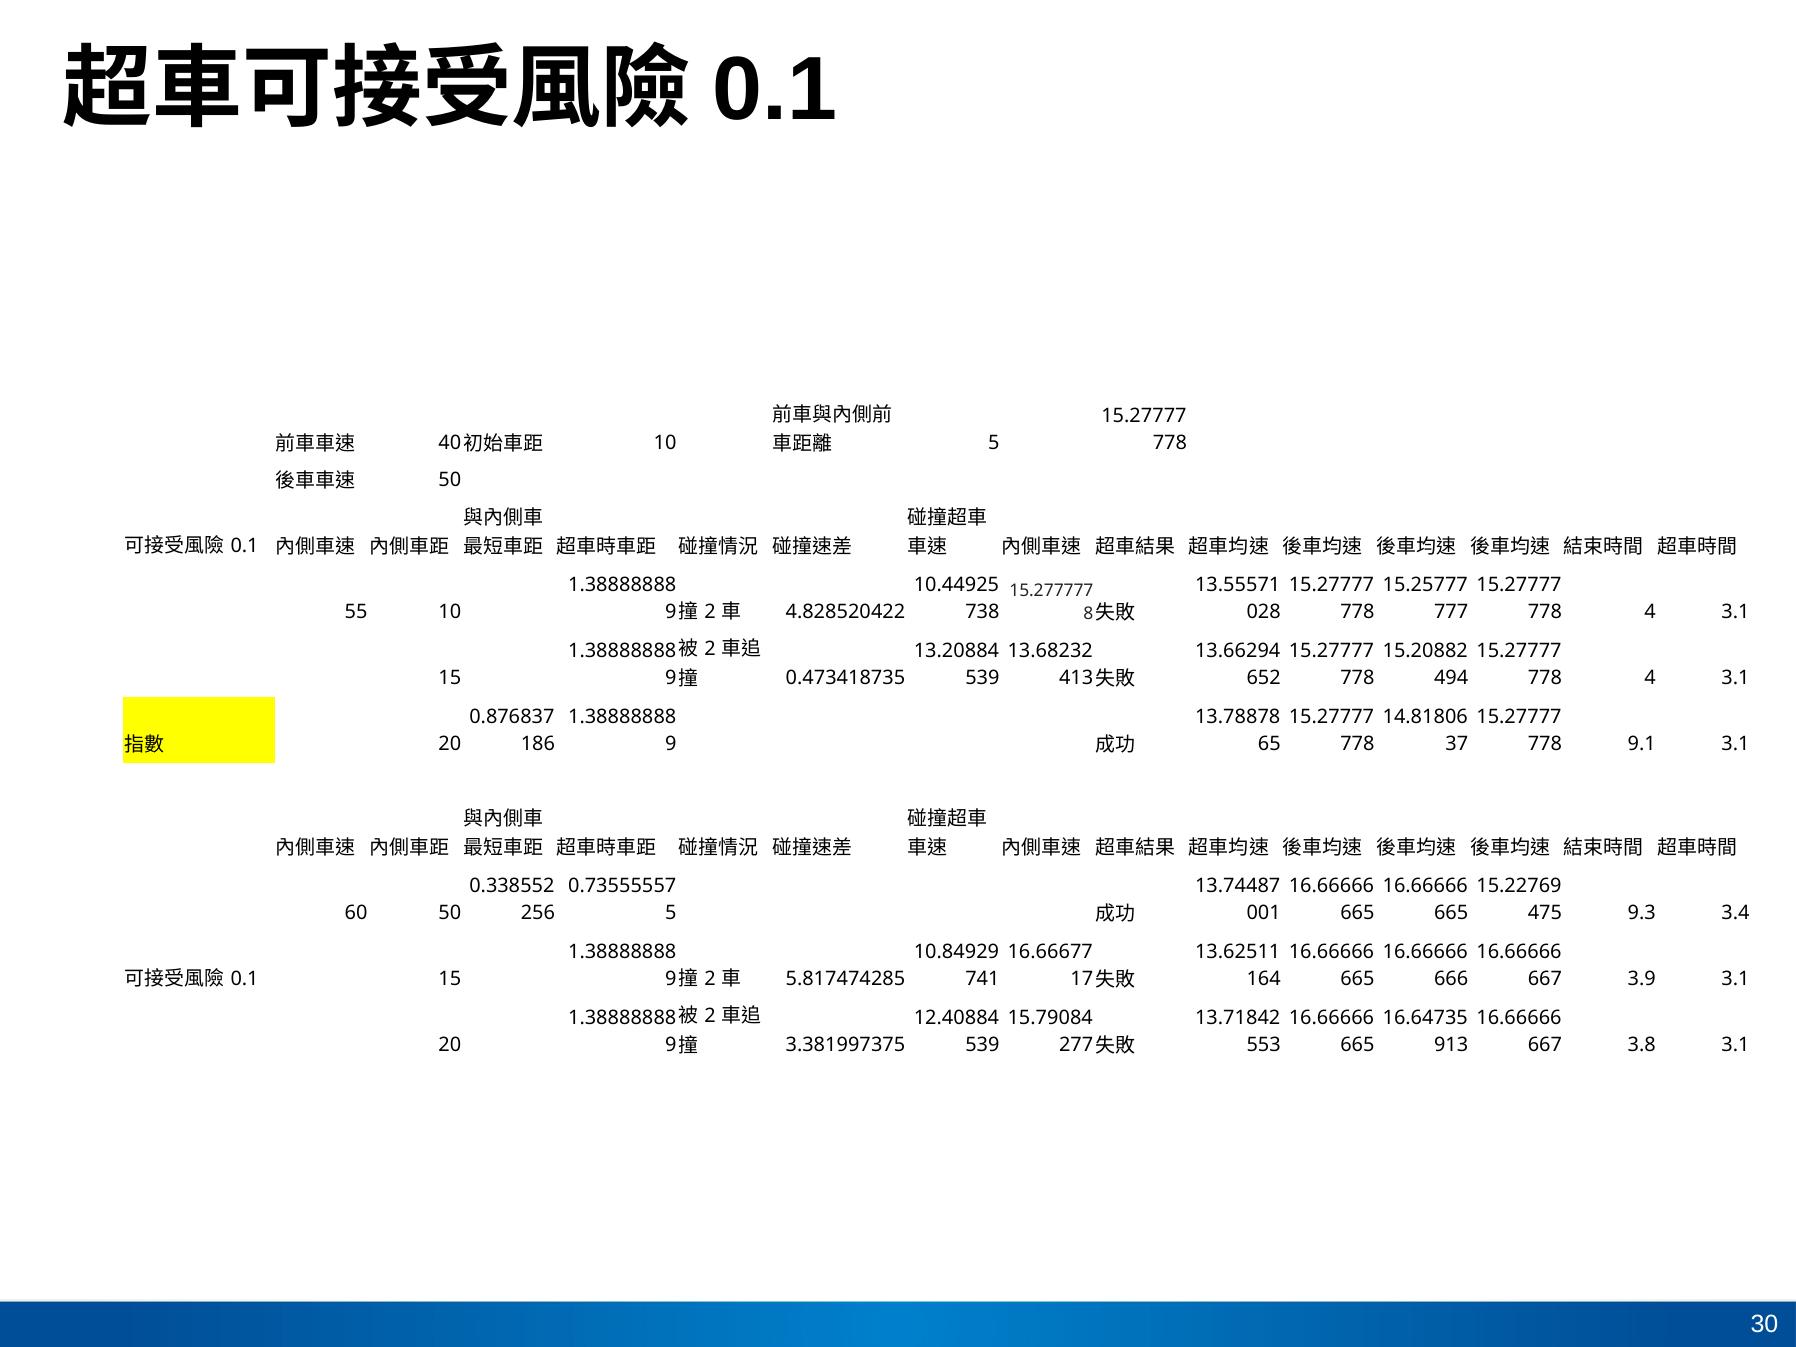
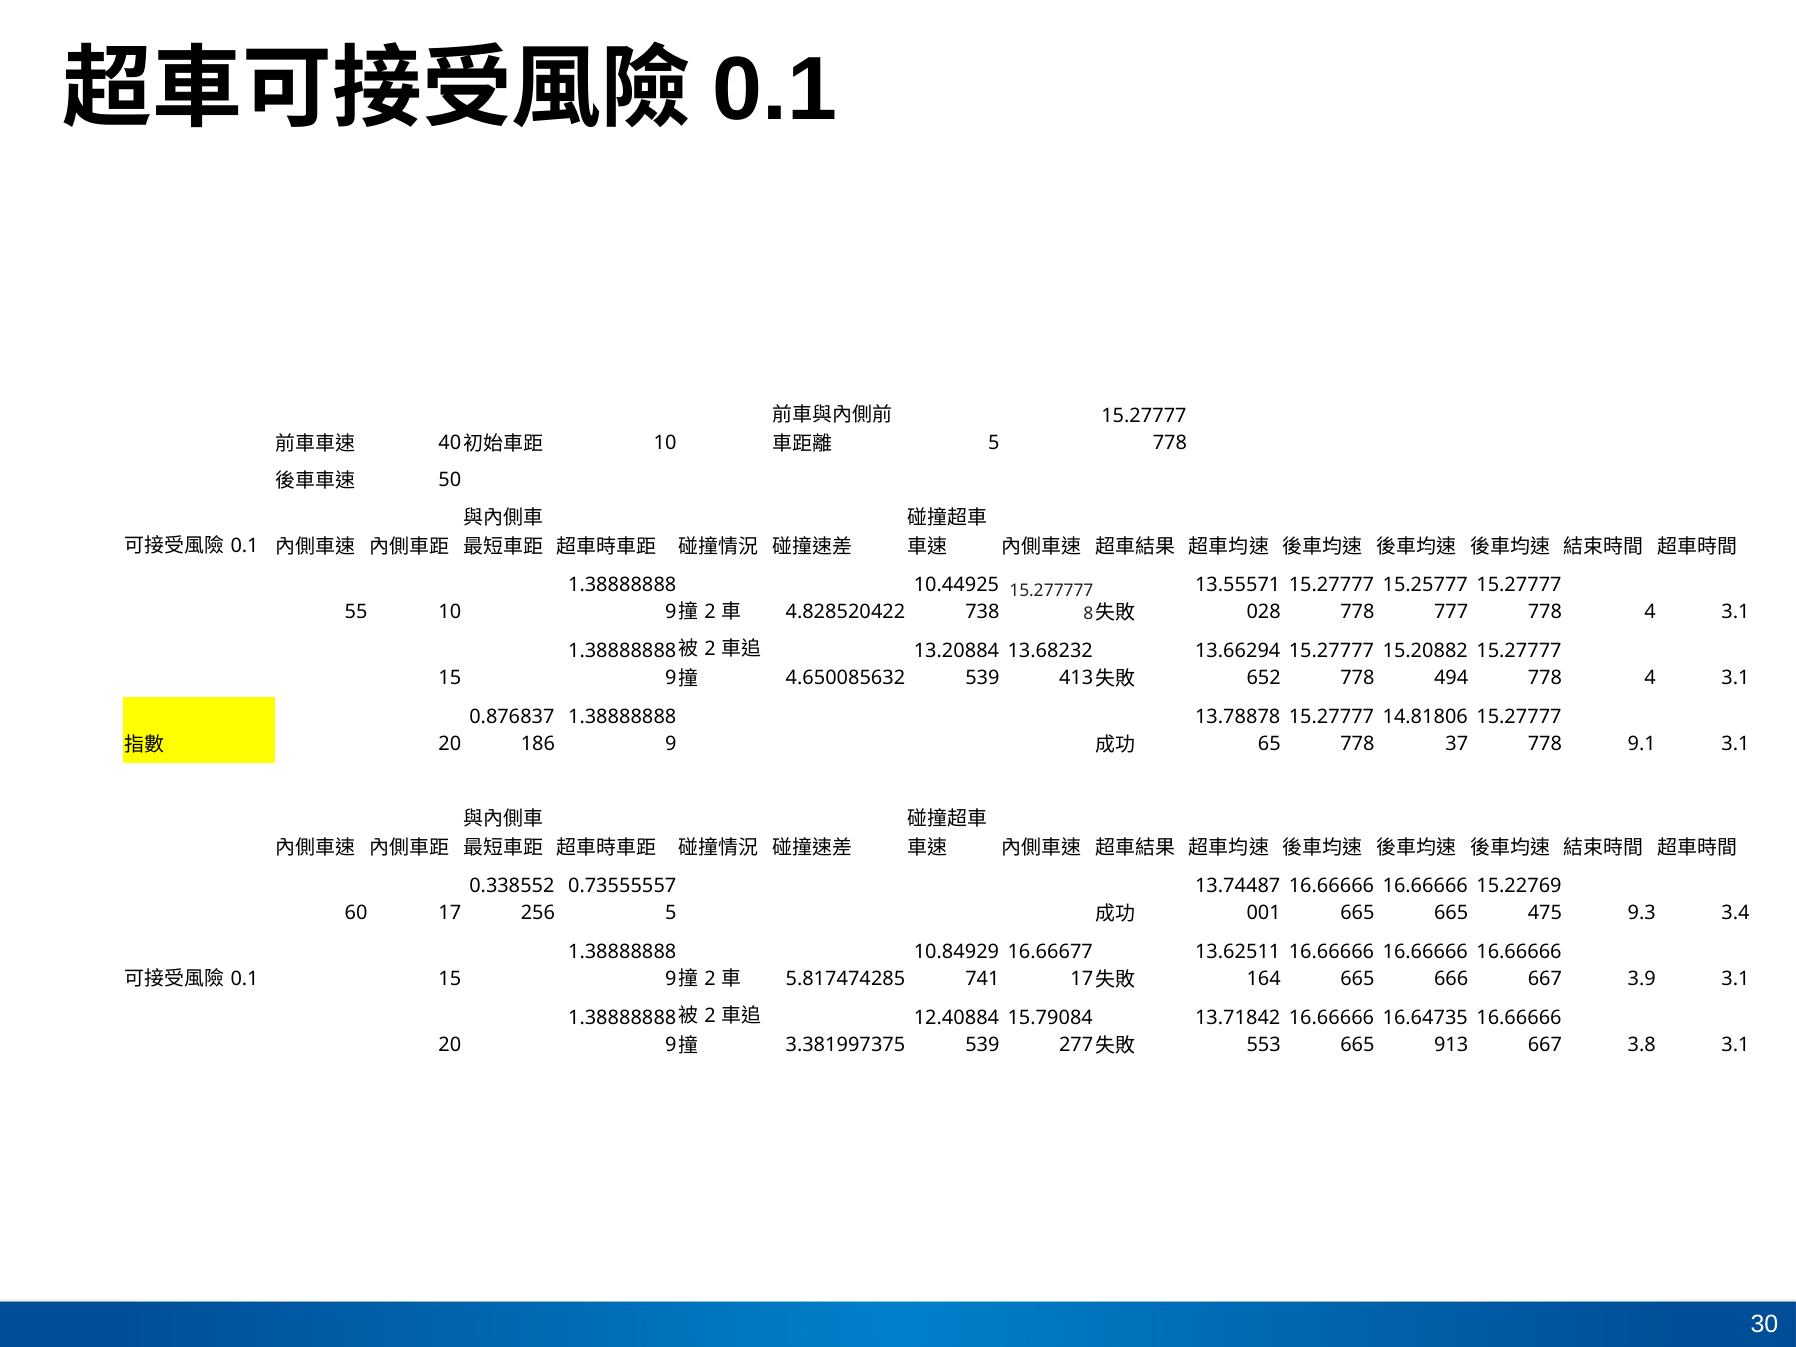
0.473418735: 0.473418735 -> 4.650085632 (845, 678)
60 50: 50 -> 17 (450, 913)
